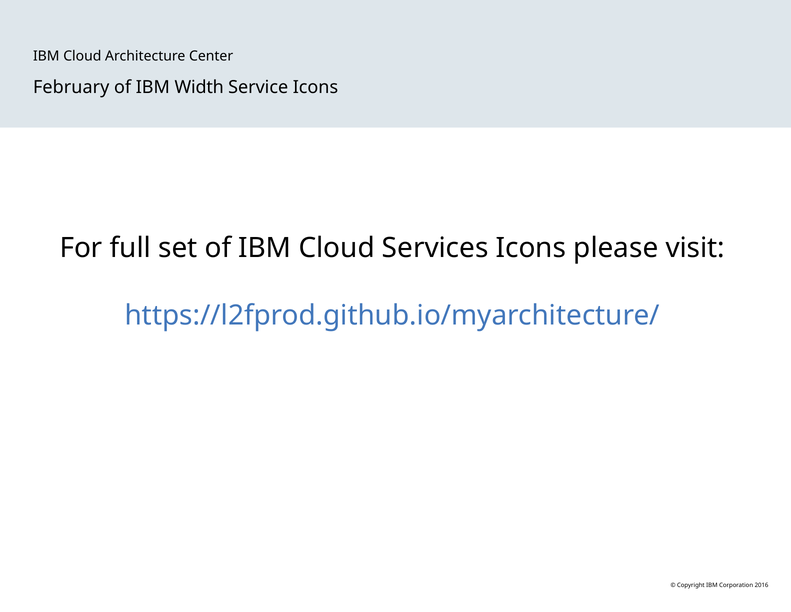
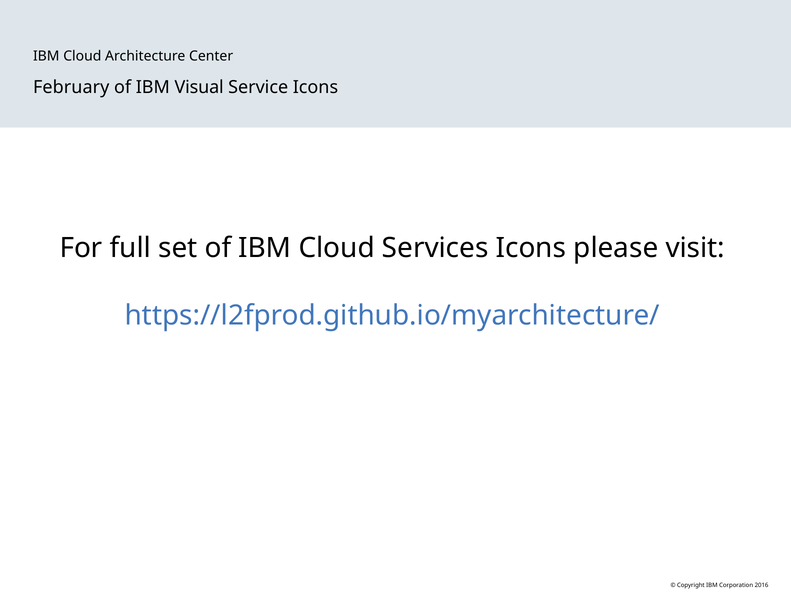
Width: Width -> Visual (199, 87)
